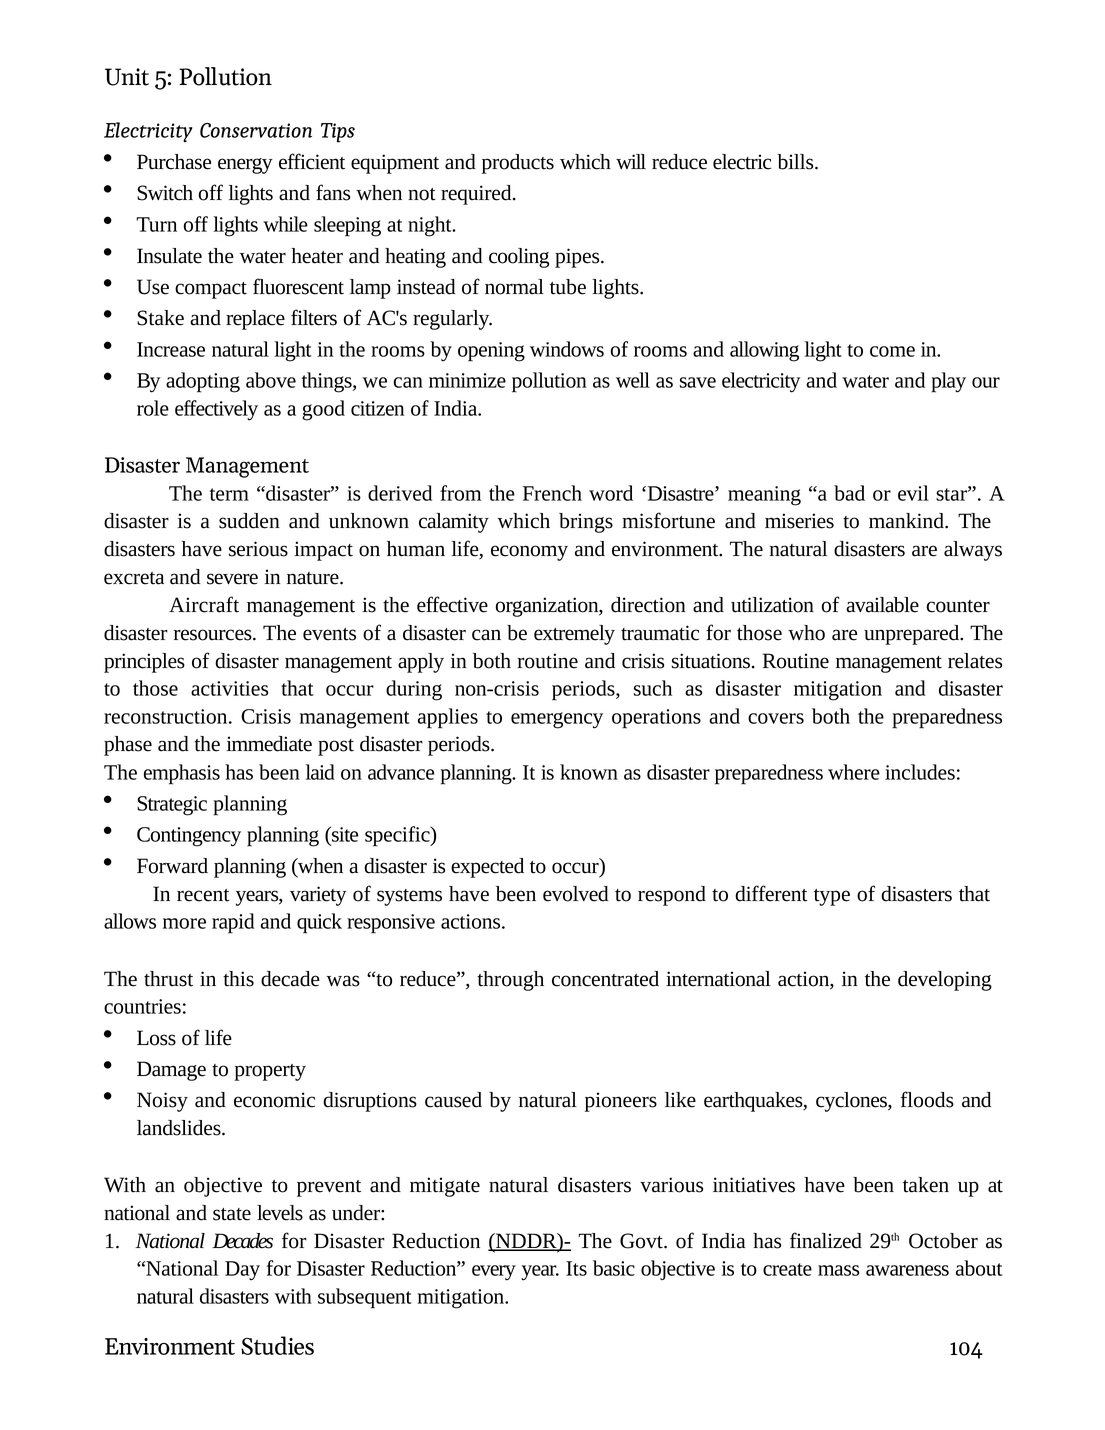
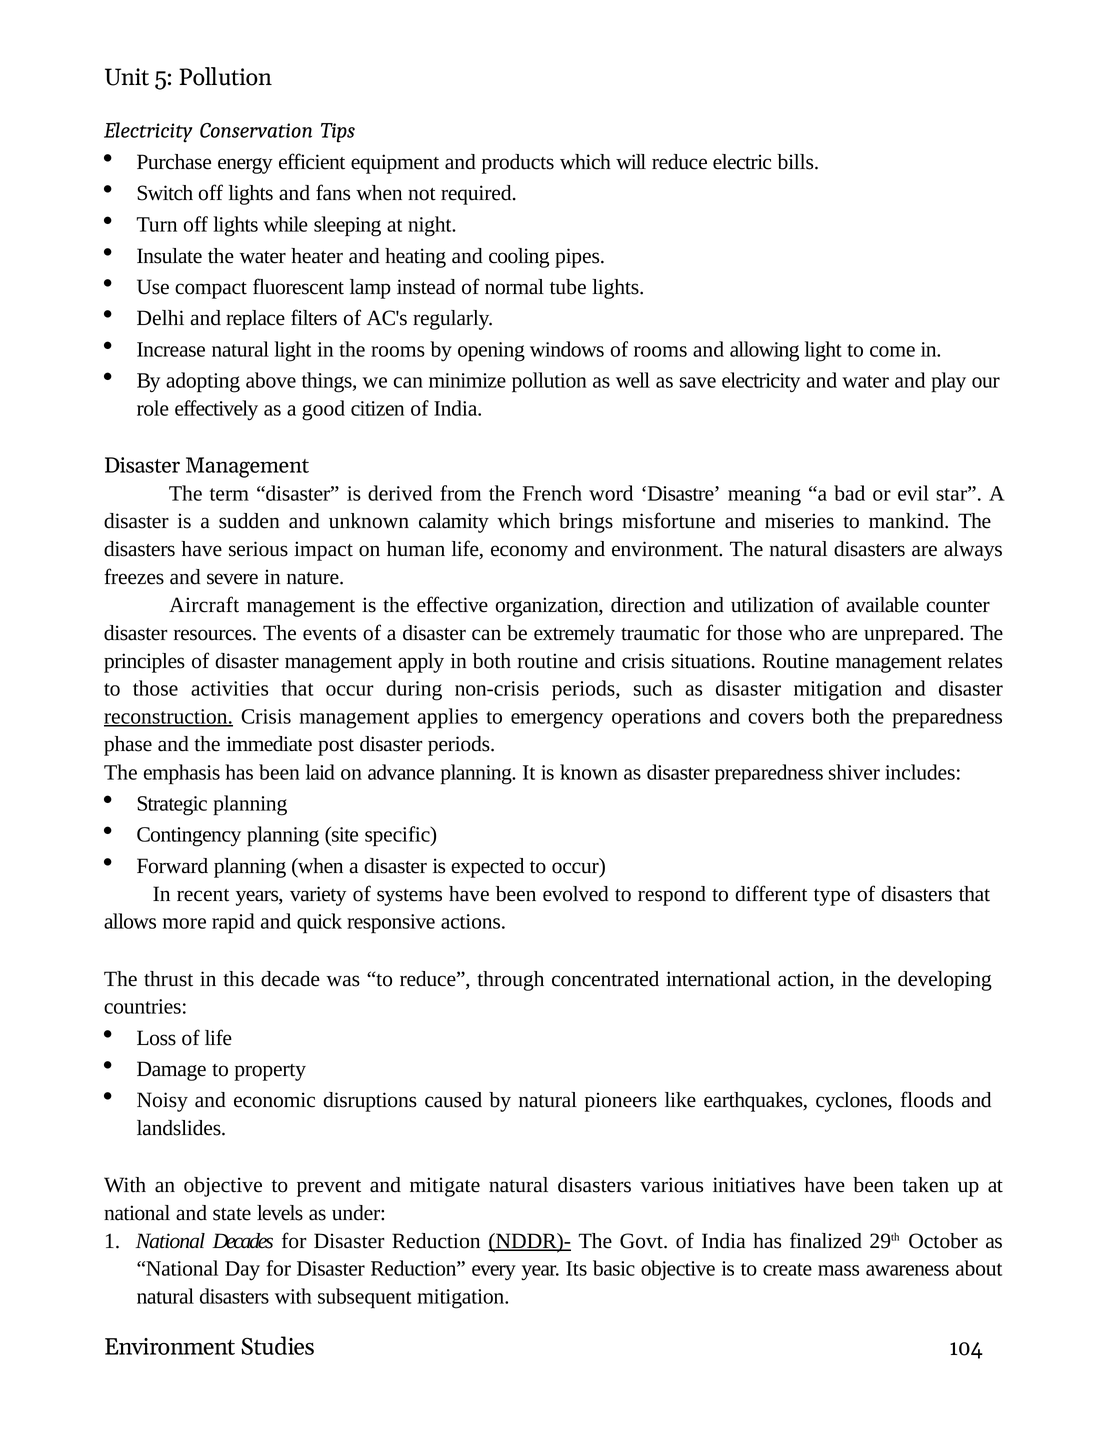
Stake: Stake -> Delhi (160, 318)
excreta: excreta -> freezes (134, 577)
reconstruction underline: none -> present (168, 716)
where: where -> shiver (854, 772)
